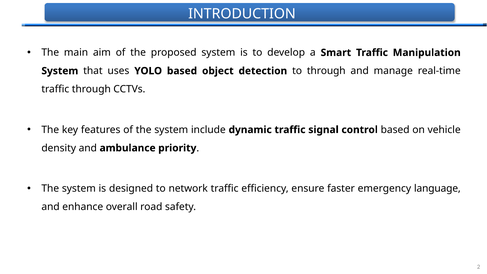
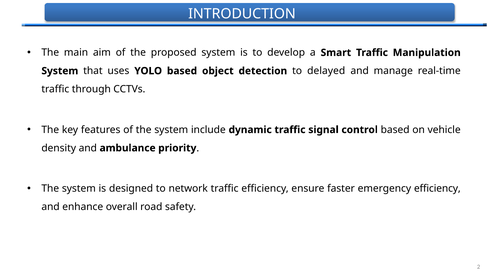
to through: through -> delayed (326, 71)
emergency language: language -> efficiency (437, 189)
